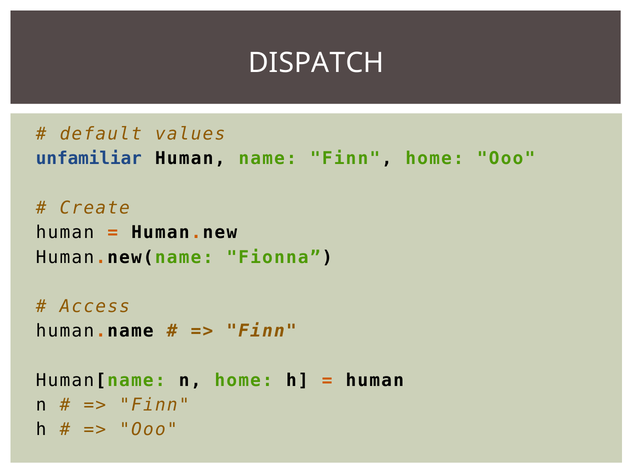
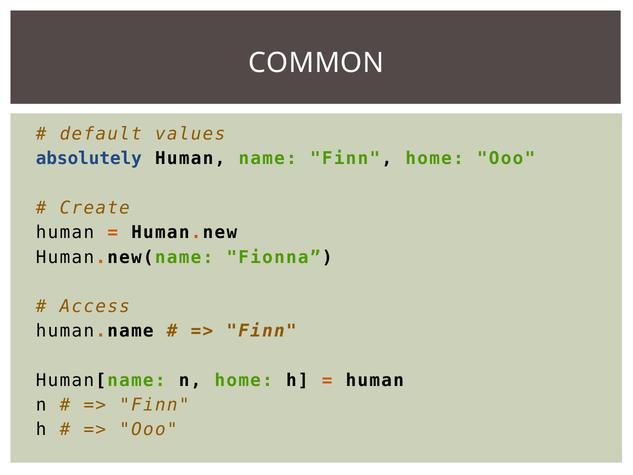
DISPATCH: DISPATCH -> COMMON (316, 63)
unfamiliar: unfamiliar -> absolutely (89, 159)
